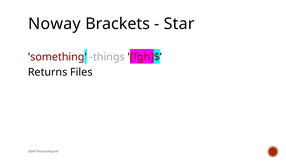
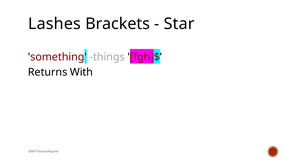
Noway: Noway -> Lashes (54, 24)
Files: Files -> With (81, 72)
